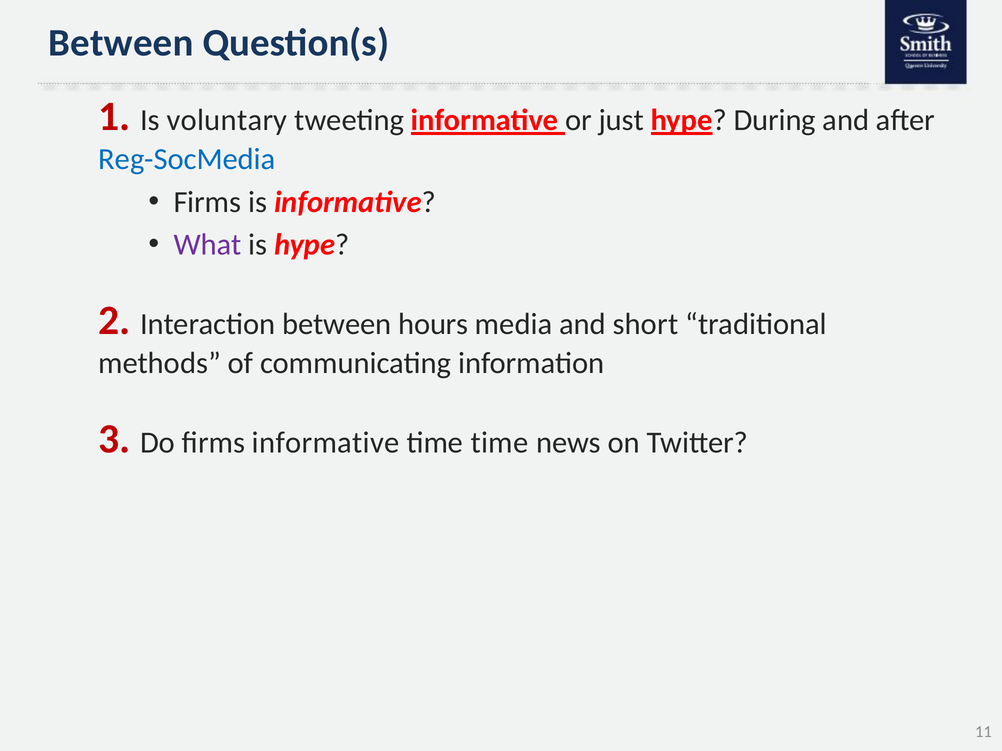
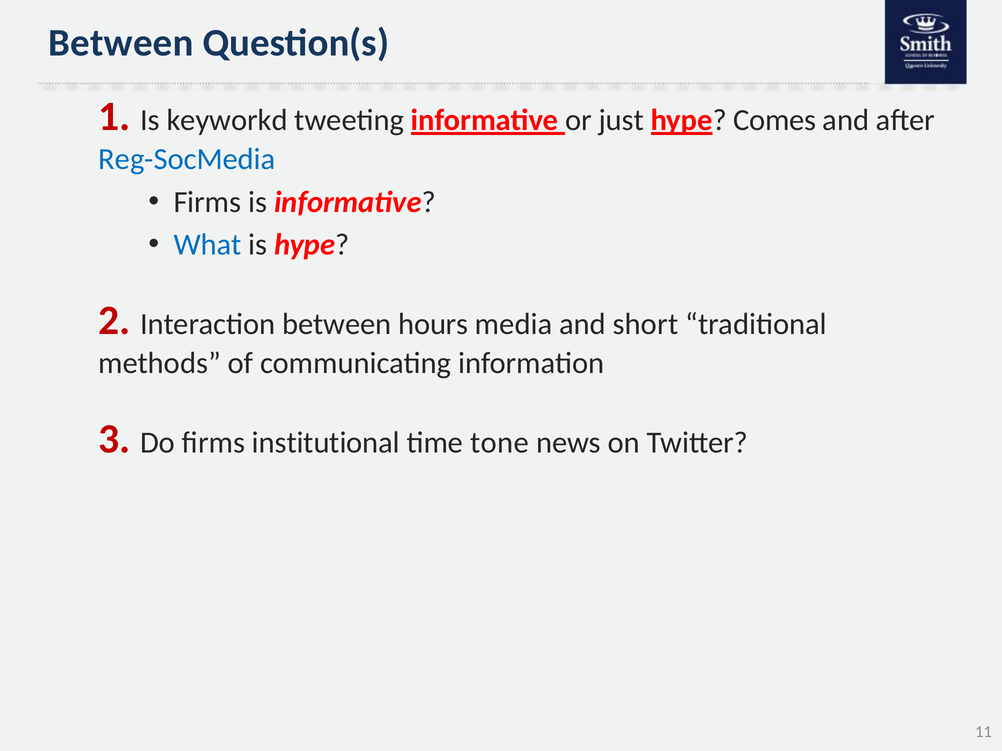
voluntary: voluntary -> keyworkd (227, 120)
During: During -> Comes (775, 120)
What colour: purple -> blue (207, 245)
firms informative: informative -> institutional (326, 443)
time time: time -> tone (499, 443)
